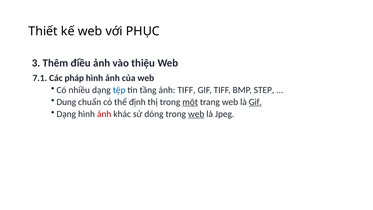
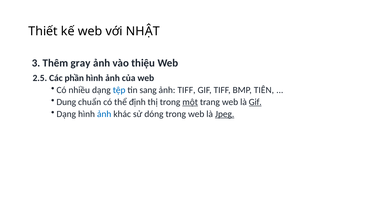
PHỤC: PHỤC -> NHẬT (143, 31)
điều: điều -> gray (81, 63)
7.1: 7.1 -> 2.5 (40, 78)
pháp: pháp -> phần (74, 78)
tầng: tầng -> sang (148, 90)
STEP: STEP -> TIÊN (264, 90)
ảnh colour: red -> blue (104, 114)
web underline: present -> none (196, 114)
Jpeg underline: none -> present (225, 114)
